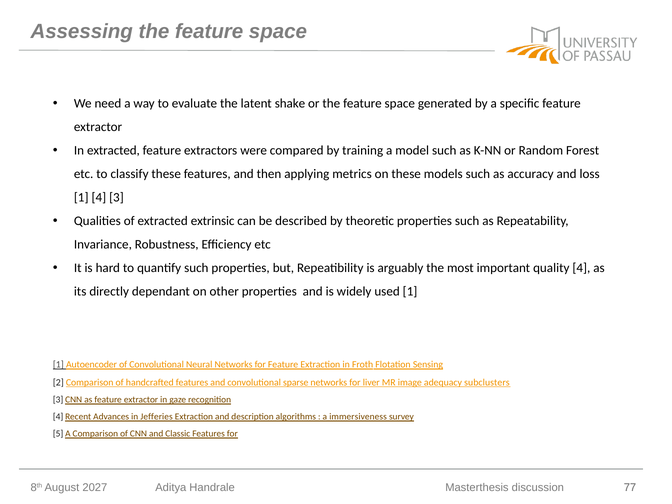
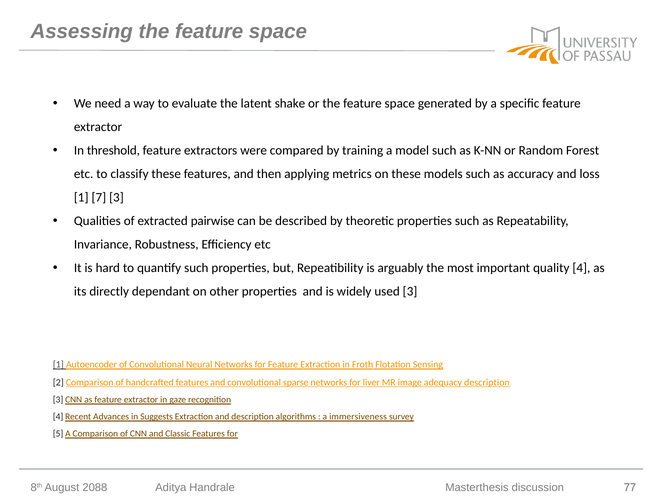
In extracted: extracted -> threshold (113, 150)
1 4: 4 -> 7 (99, 197)
extrinsic: extrinsic -> pairwise (213, 221)
used 1: 1 -> 3 (410, 292)
adequacy subclusters: subclusters -> description (487, 383)
Jefferies: Jefferies -> Suggests (157, 417)
2027: 2027 -> 2088 (95, 488)
